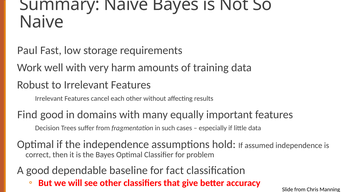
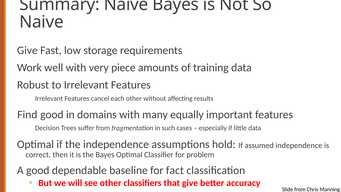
Paul: Paul -> Give (27, 50)
harm: harm -> piece (123, 68)
